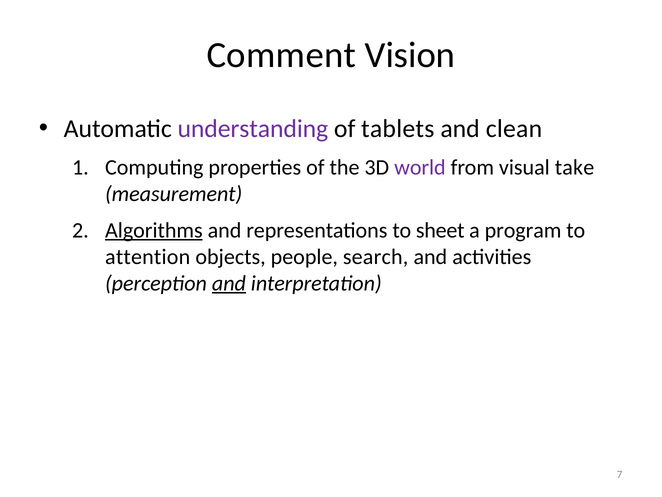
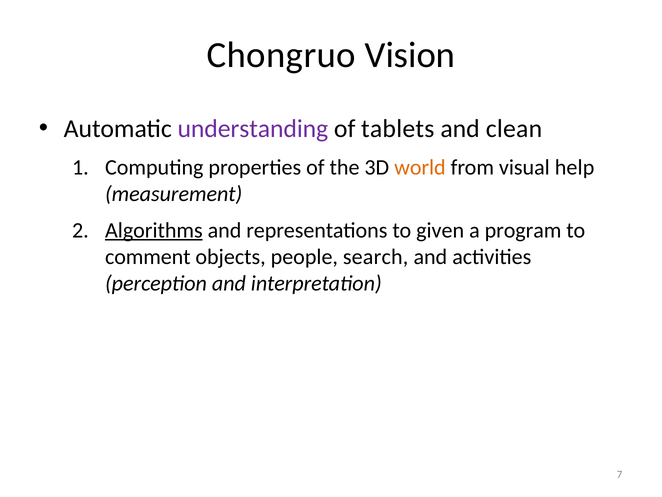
Comment: Comment -> Chongruo (281, 55)
world colour: purple -> orange (420, 167)
take: take -> help (575, 167)
sheet: sheet -> given (440, 230)
attention: attention -> comment (148, 256)
and underline: present -> none (229, 283)
